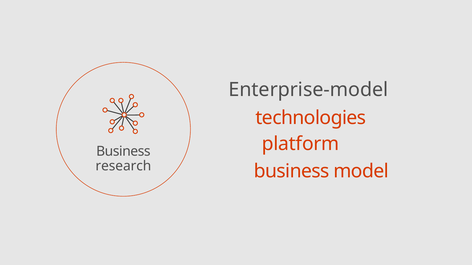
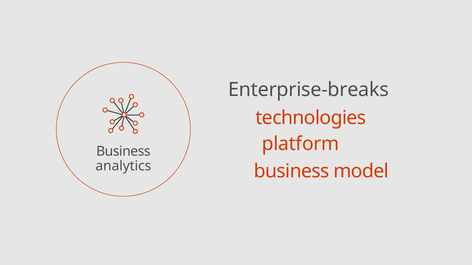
Enterprise-model: Enterprise-model -> Enterprise-breaks (309, 90)
research: research -> analytics (123, 166)
